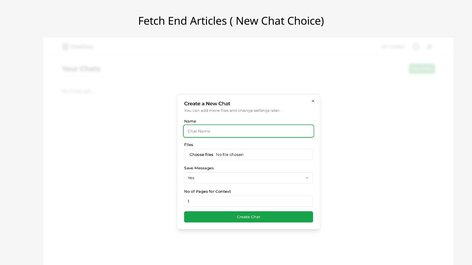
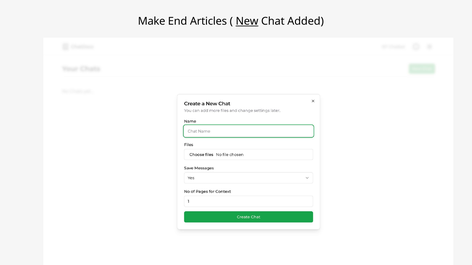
Fetch: Fetch -> Make (152, 21)
New underline: none -> present (247, 21)
Choice: Choice -> Added (306, 21)
